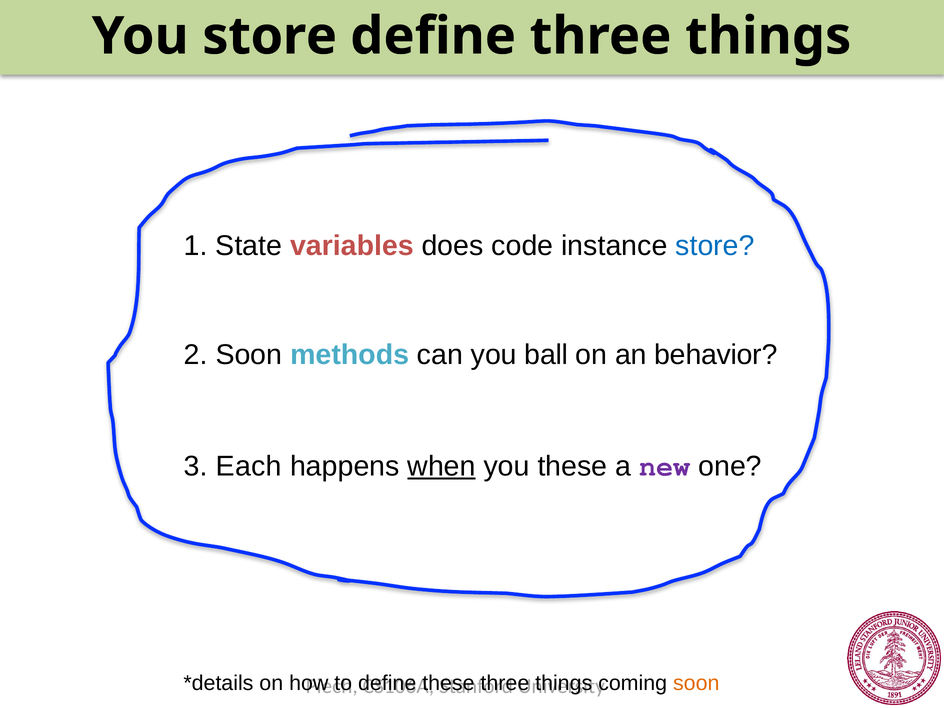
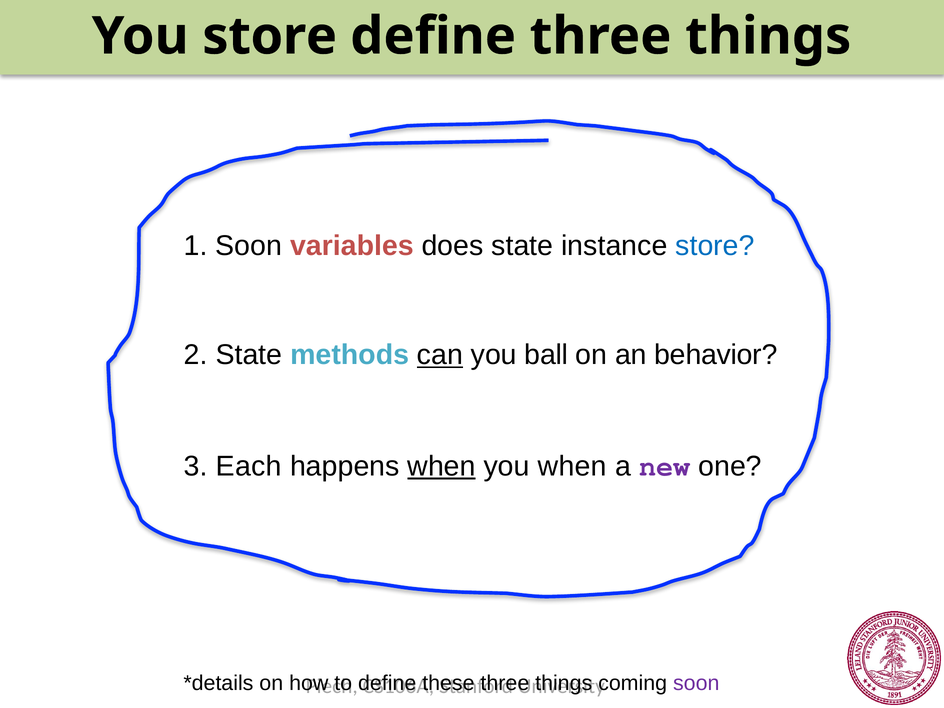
1 State: State -> Soon (249, 246)
does code: code -> state (522, 246)
2 Soon: Soon -> State (249, 355)
can underline: none -> present (440, 355)
you these: these -> when (572, 466)
soon colour: orange -> purple (696, 683)
